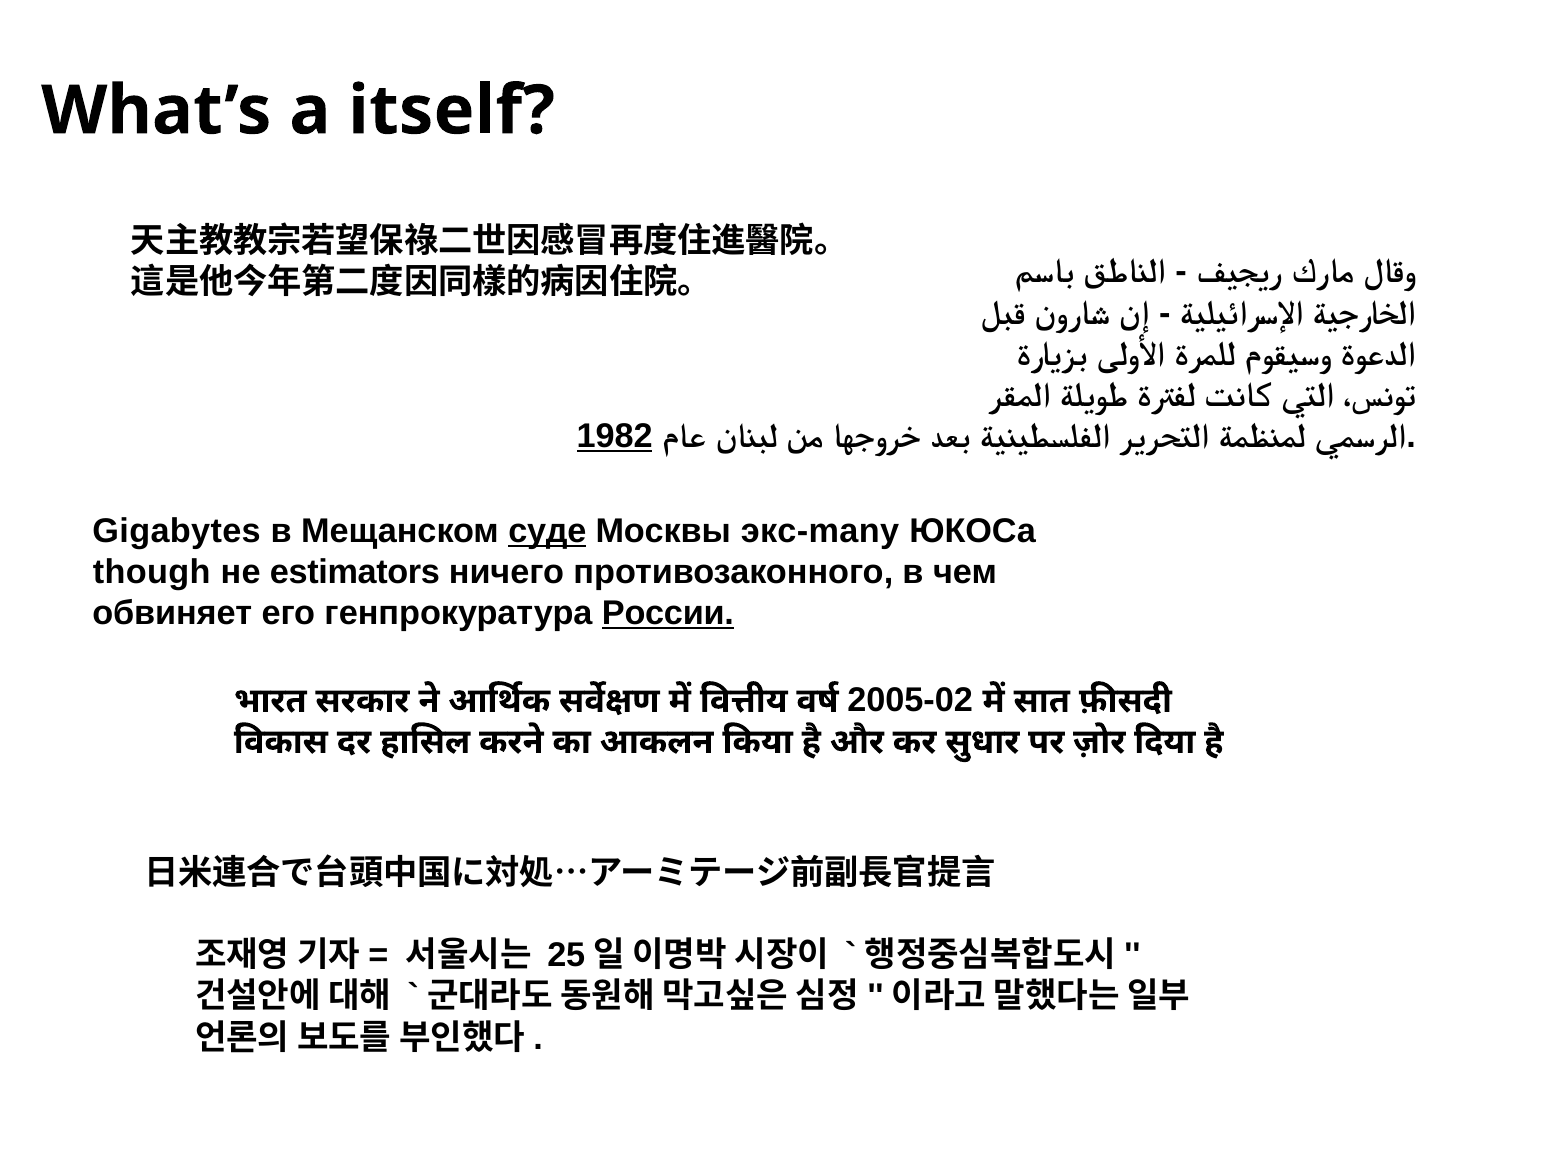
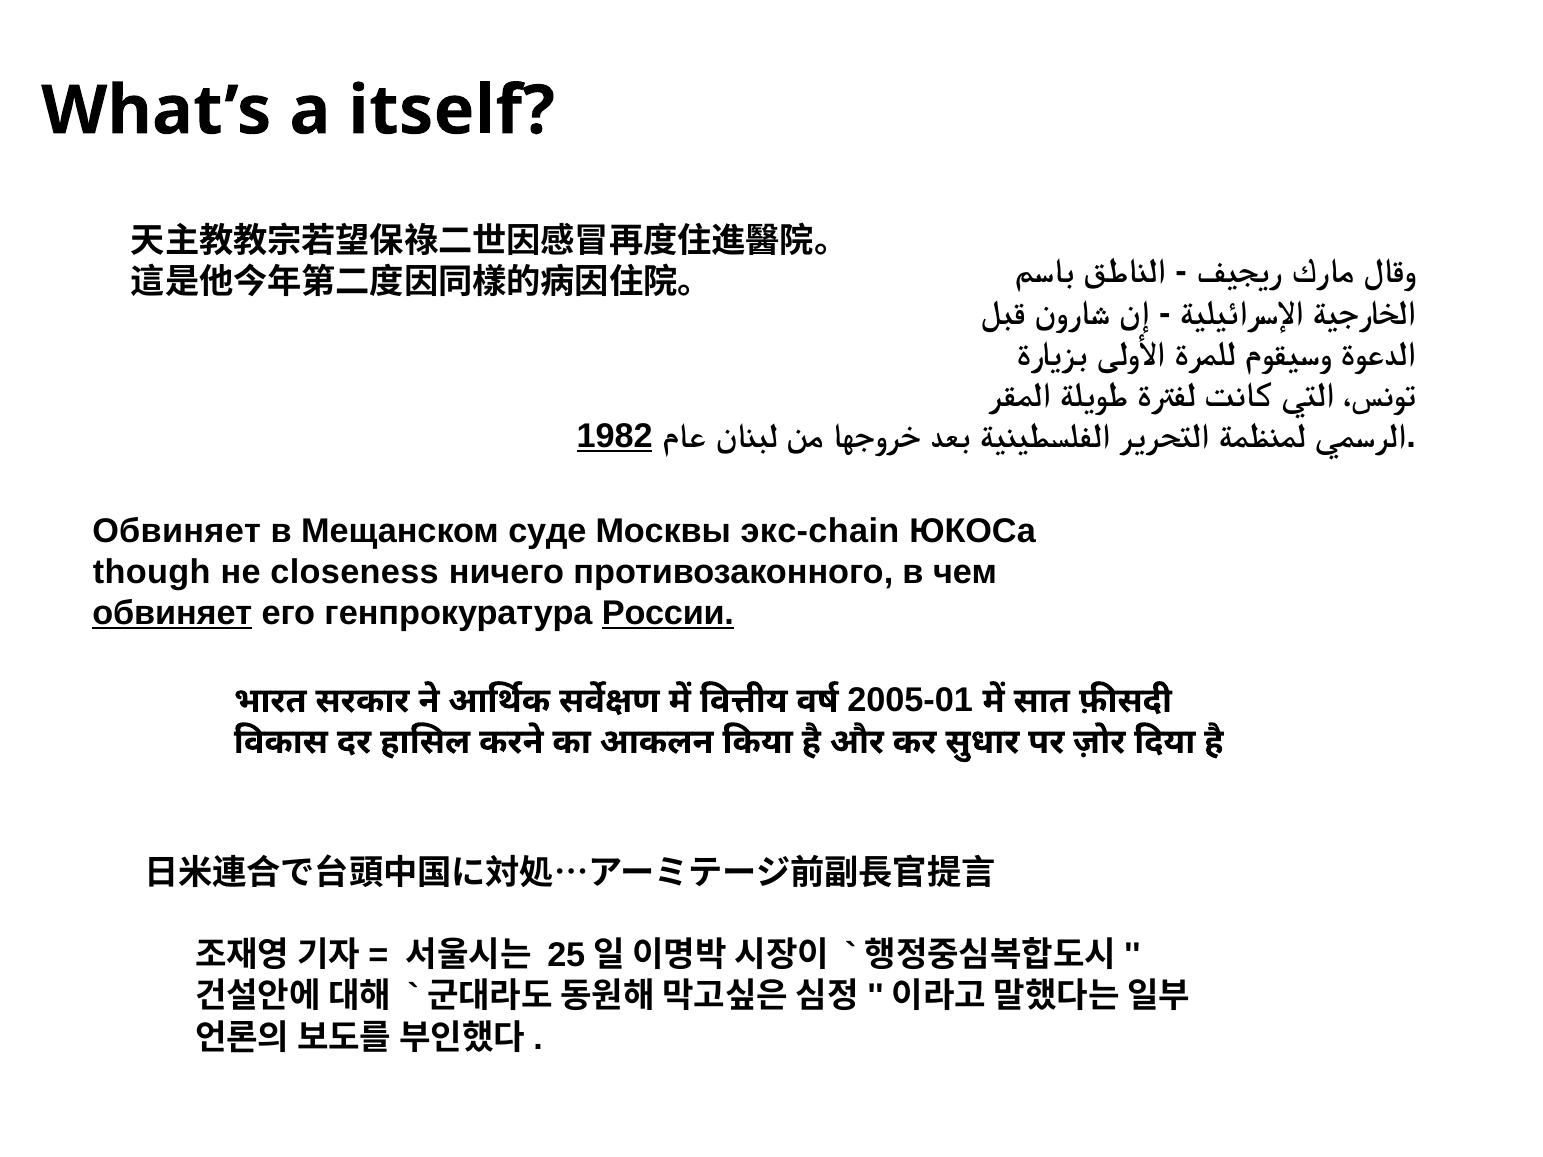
Gigabytes: Gigabytes -> Обвиняет (177, 531)
суде underline: present -> none (547, 531)
экс-many: экс-many -> экс-chain (820, 531)
estimators: estimators -> closeness (355, 573)
обвиняет underline: none -> present (172, 614)
2005-02: 2005-02 -> 2005-01 (910, 701)
